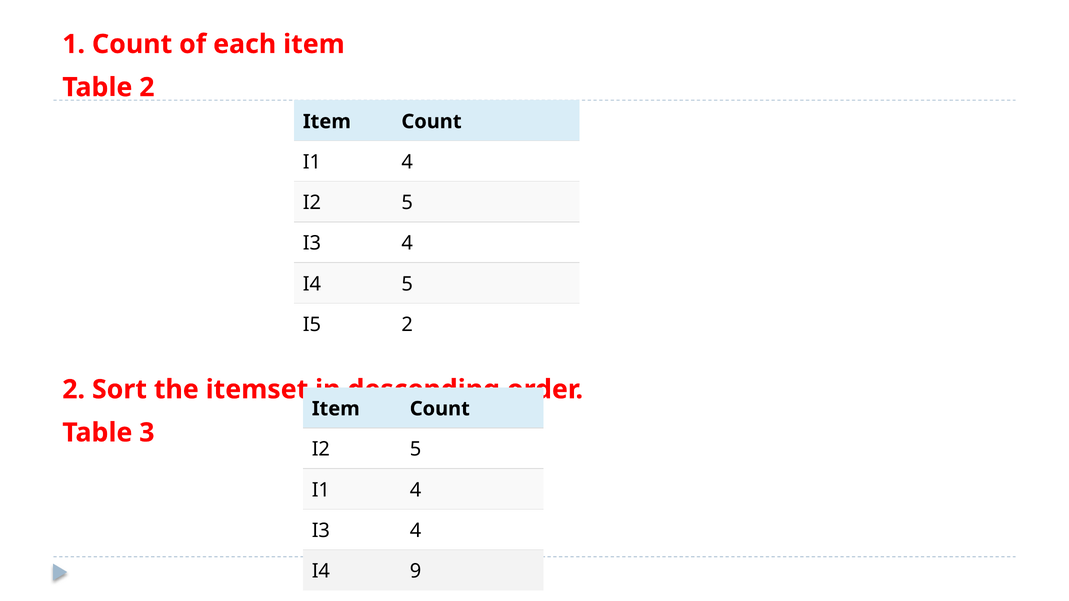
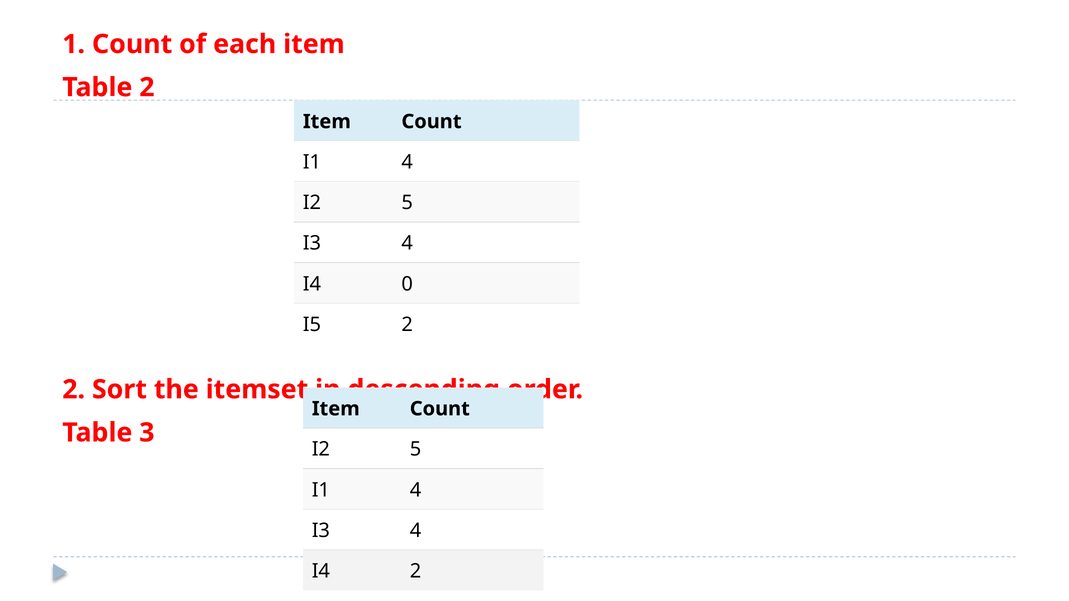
I4 5: 5 -> 0 (407, 284)
I4 9: 9 -> 2 (416, 571)
